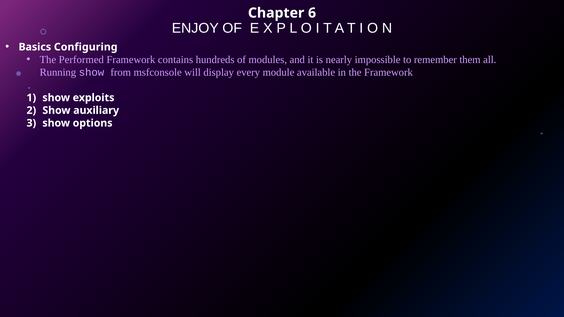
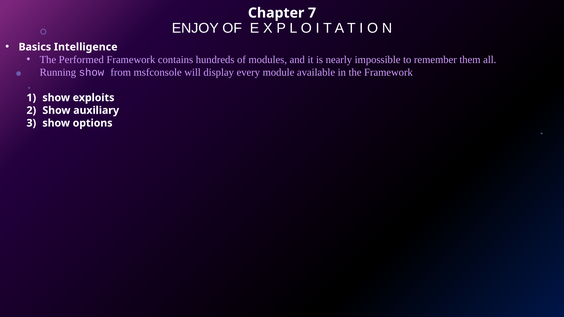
6: 6 -> 7 (312, 13)
Configuring: Configuring -> Intelligence (86, 47)
